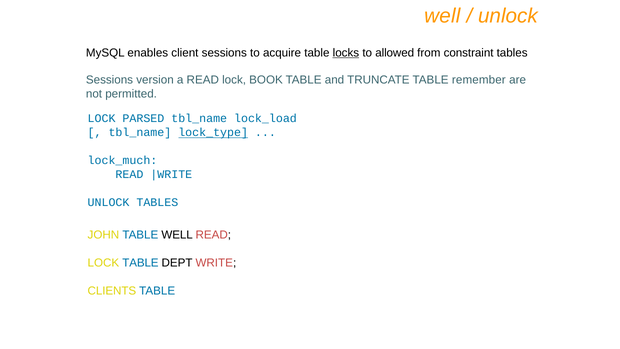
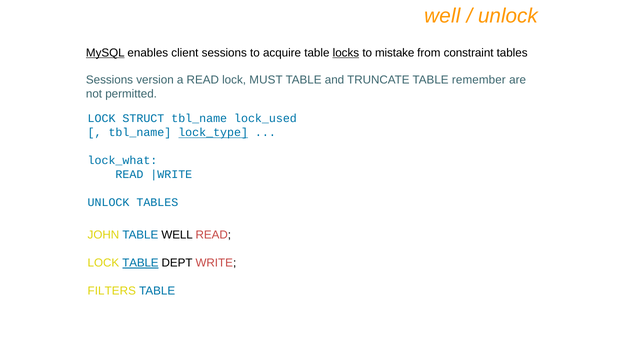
MySQL underline: none -> present (105, 53)
allowed: allowed -> mistake (395, 53)
BOOK: BOOK -> MUST (266, 80)
PARSED: PARSED -> STRUCT (143, 119)
lock_load: lock_load -> lock_used (265, 119)
lock_much: lock_much -> lock_what (122, 160)
TABLE underline: none -> present (140, 263)
CLIENTS: CLIENTS -> FILTERS (112, 291)
